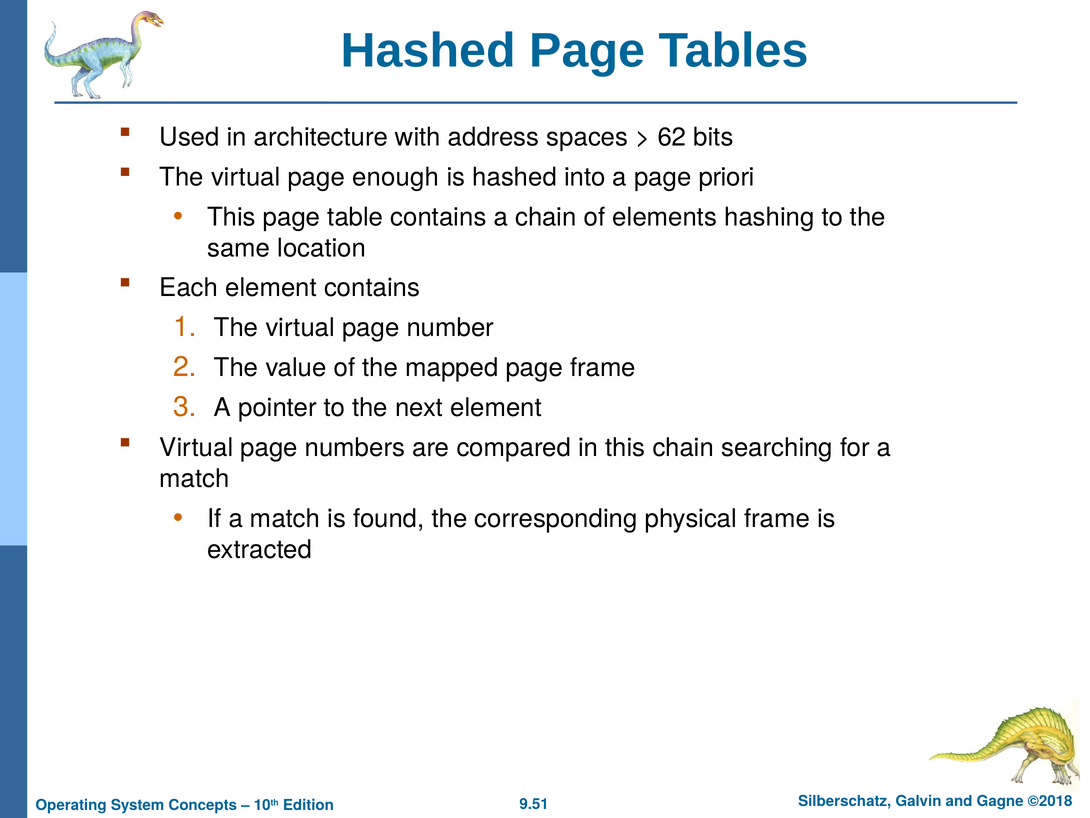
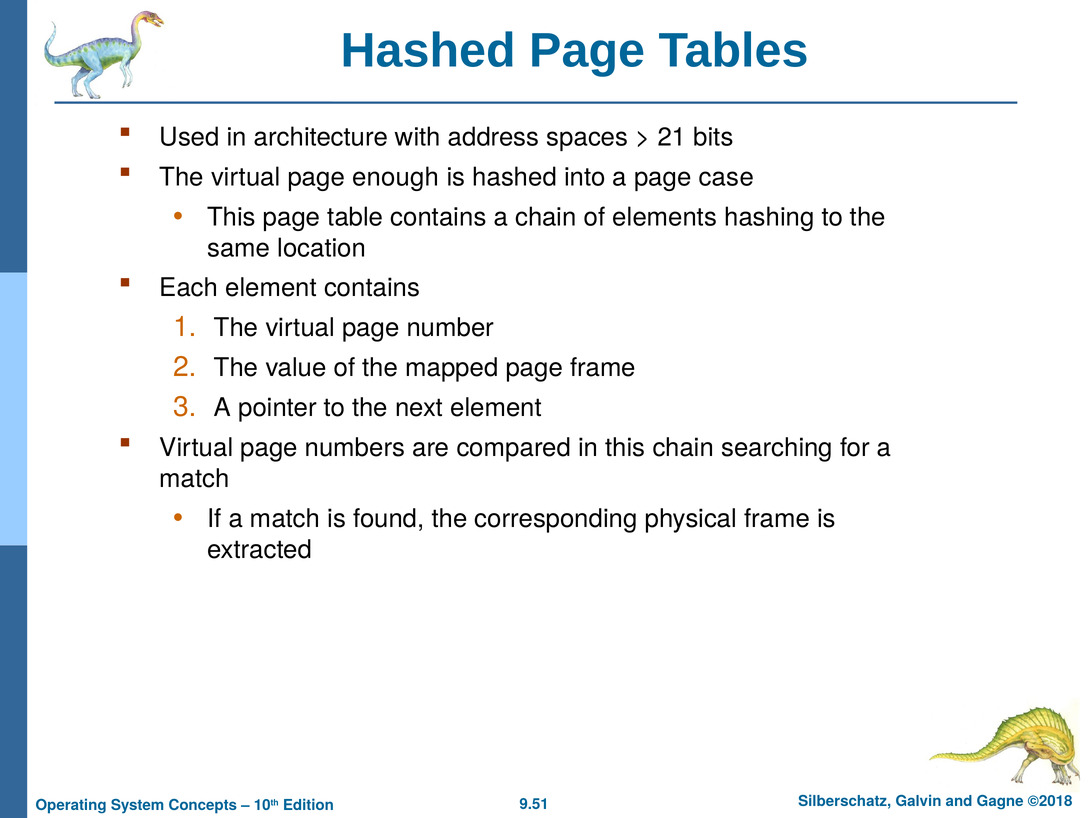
62: 62 -> 21 (672, 137)
priori: priori -> case (726, 177)
